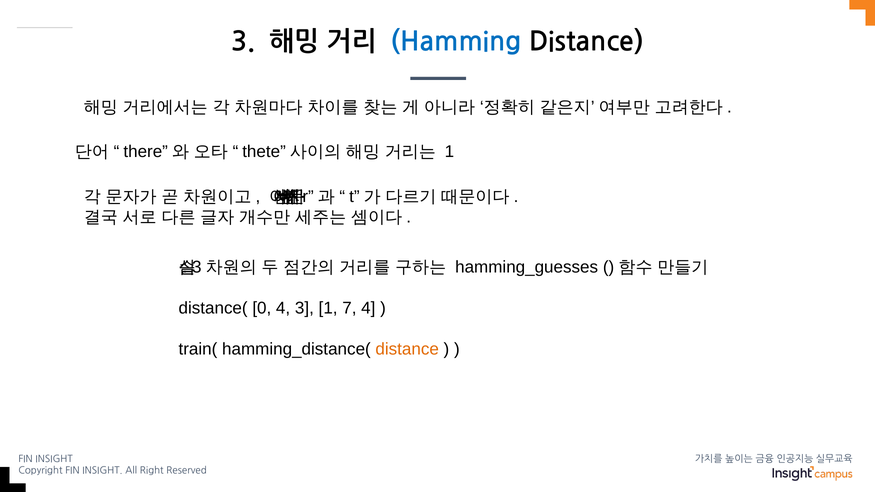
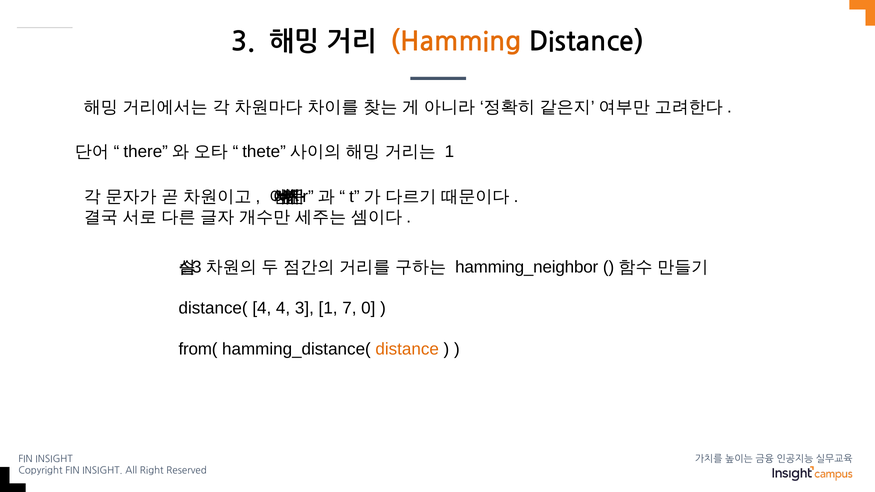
Hamming colour: blue -> orange (456, 42)
hamming_guesses: hamming_guesses -> hamming_neighbor (527, 267)
distance( 0: 0 -> 4 (262, 308)
7 4: 4 -> 0 (368, 308)
train(: train( -> from( (198, 349)
